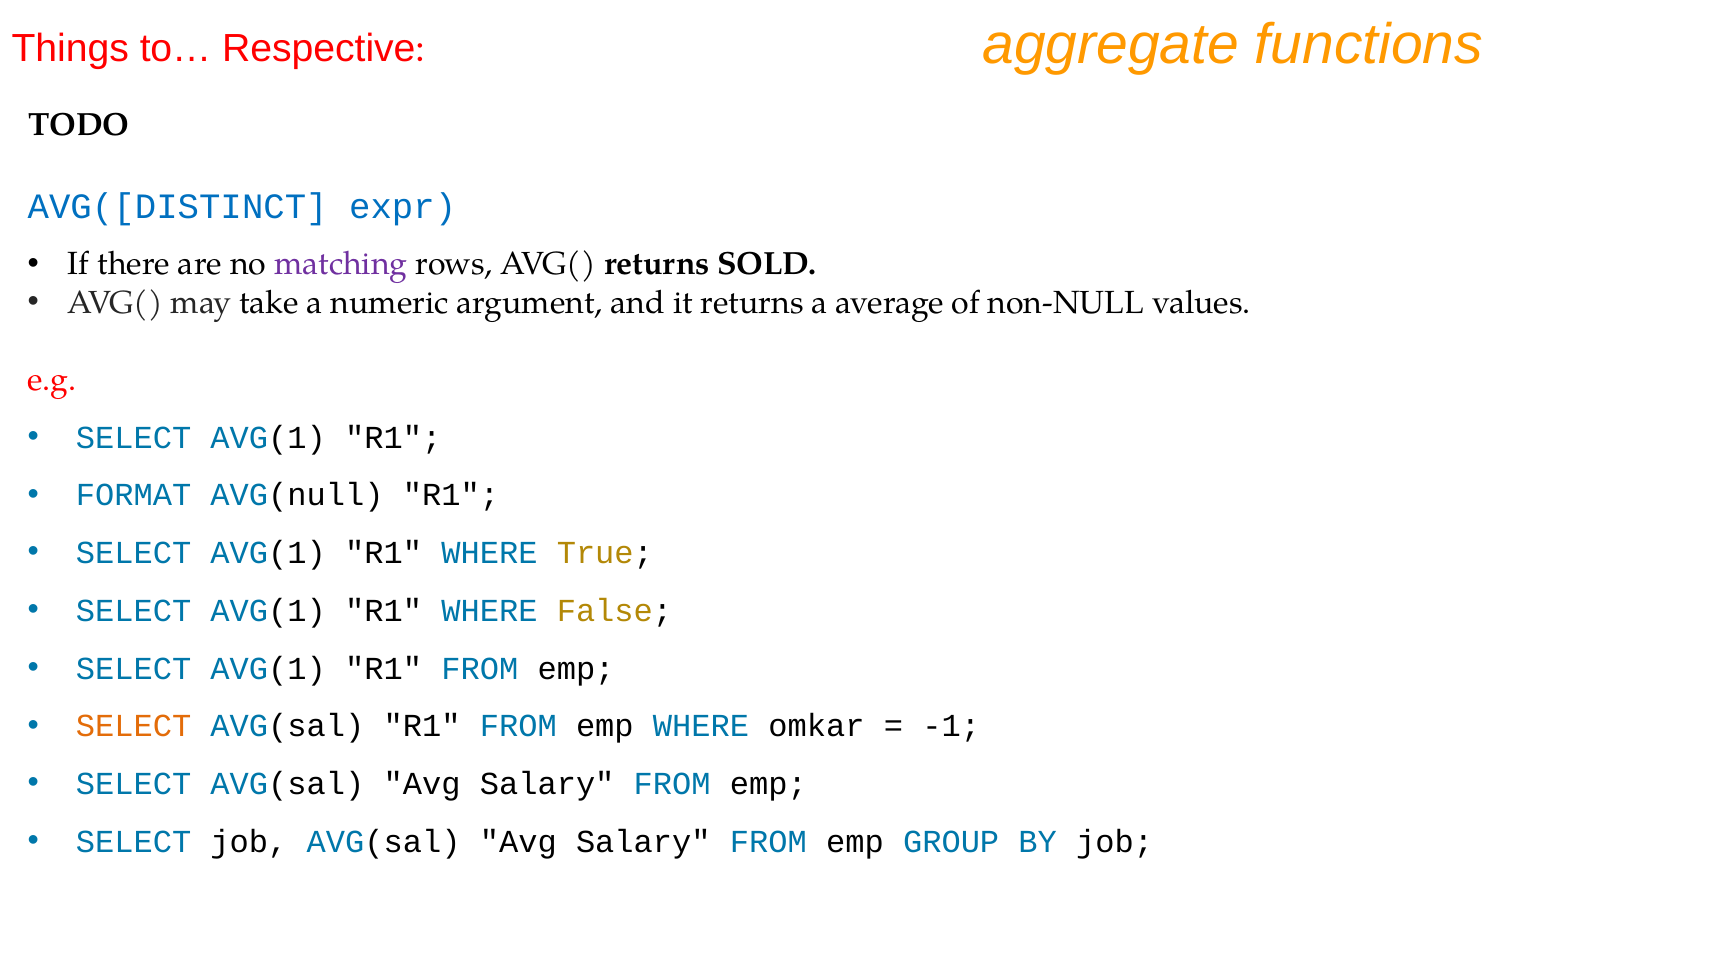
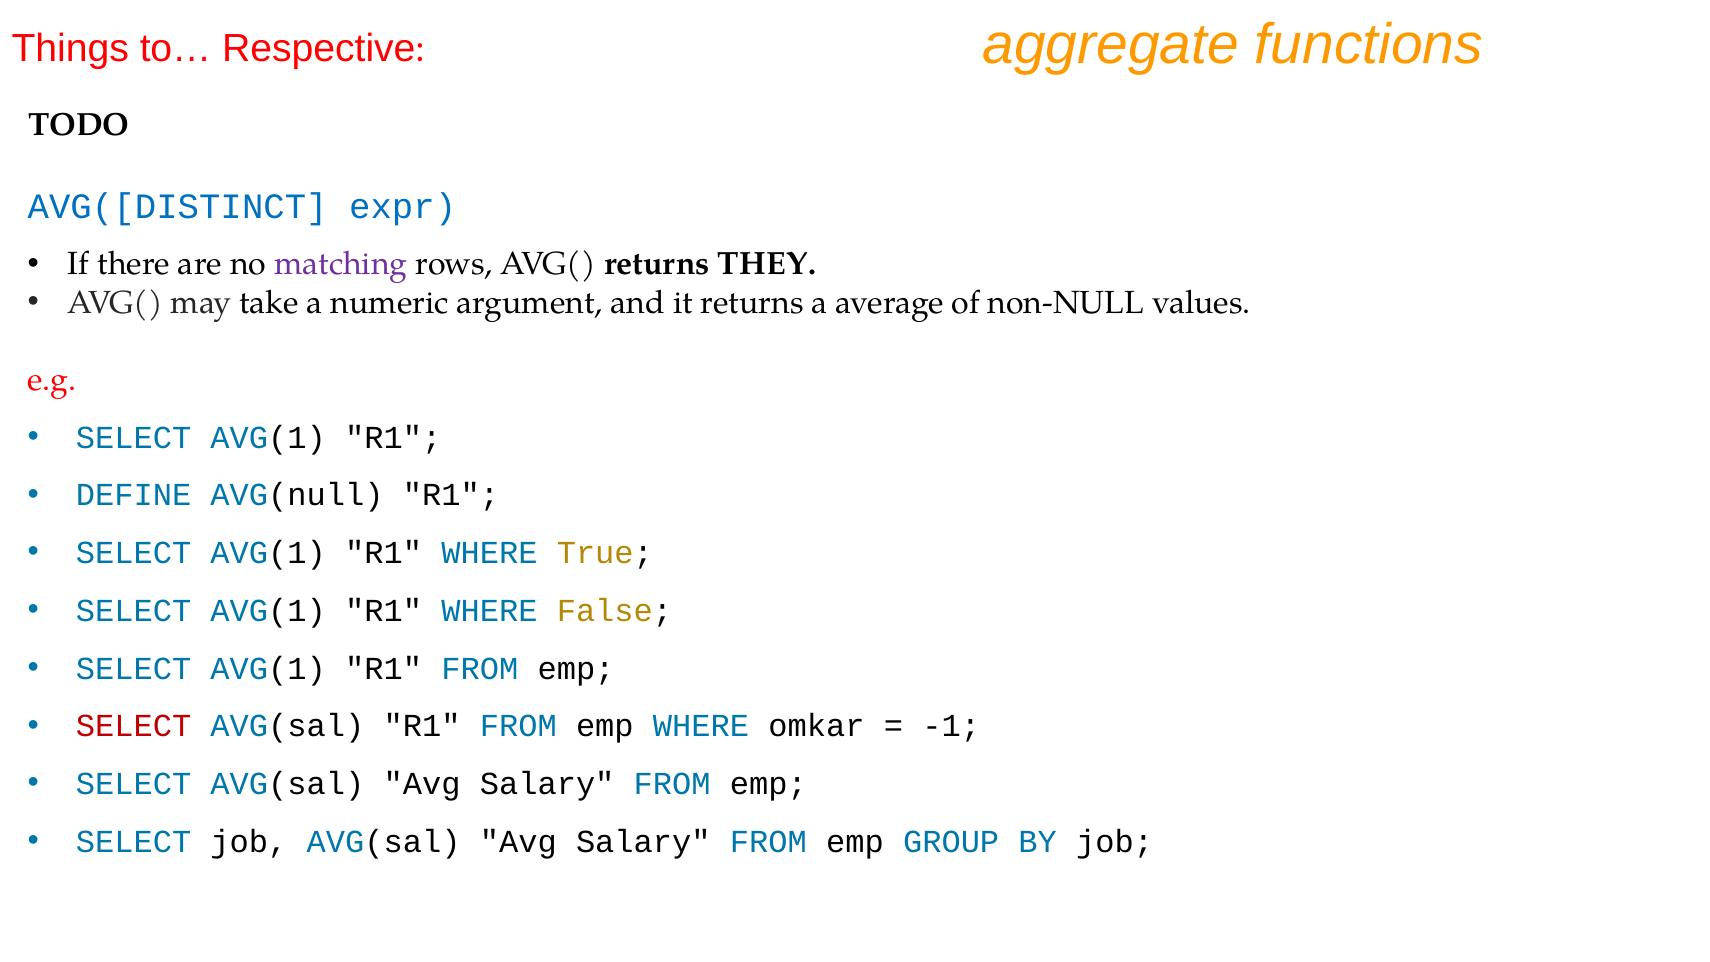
SOLD: SOLD -> THEY (767, 264)
FORMAT: FORMAT -> DEFINE (134, 495)
SELECT colour: orange -> red (134, 726)
